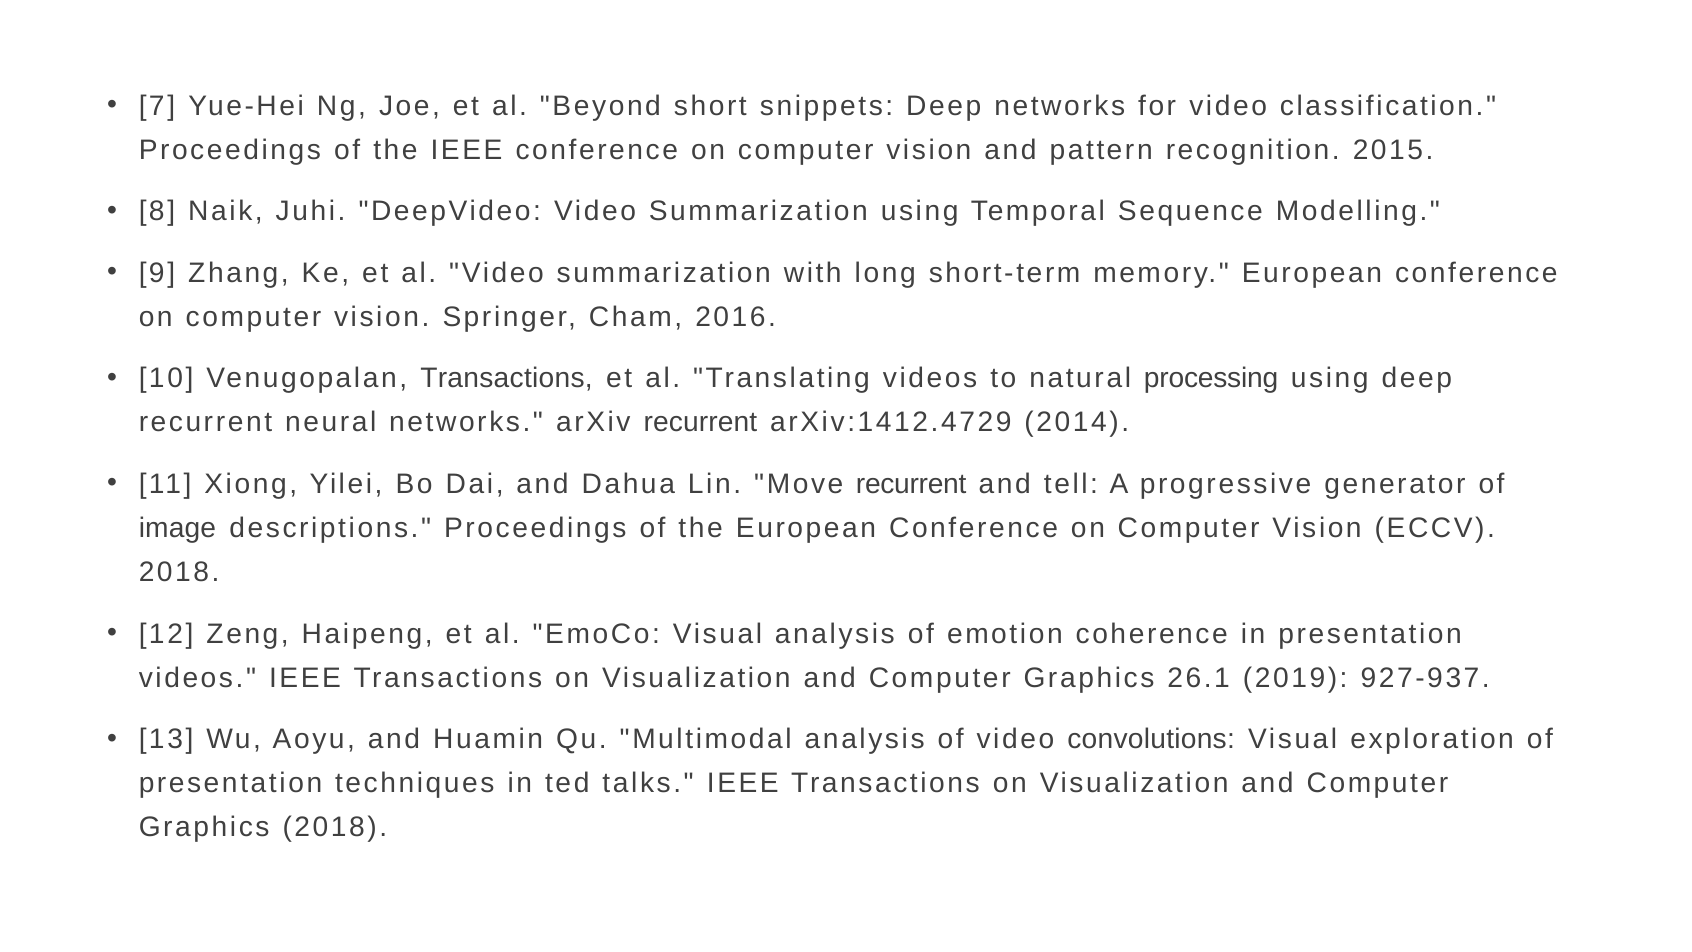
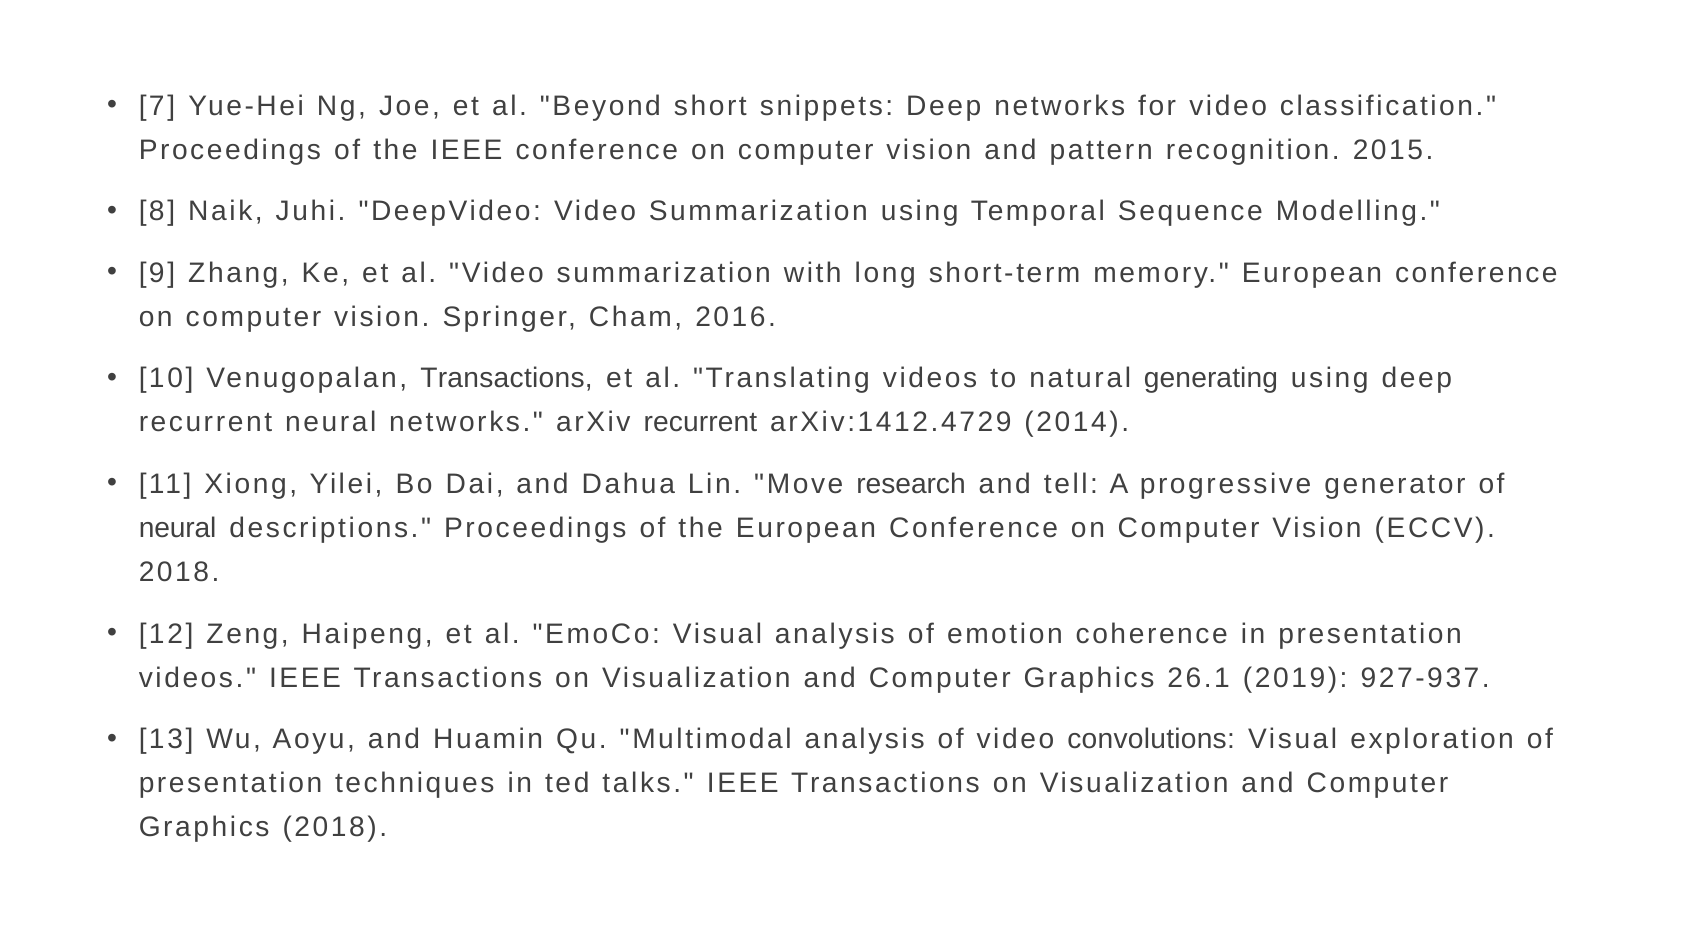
processing: processing -> generating (1211, 378)
Move recurrent: recurrent -> research (911, 484)
image: image -> neural (178, 528)
